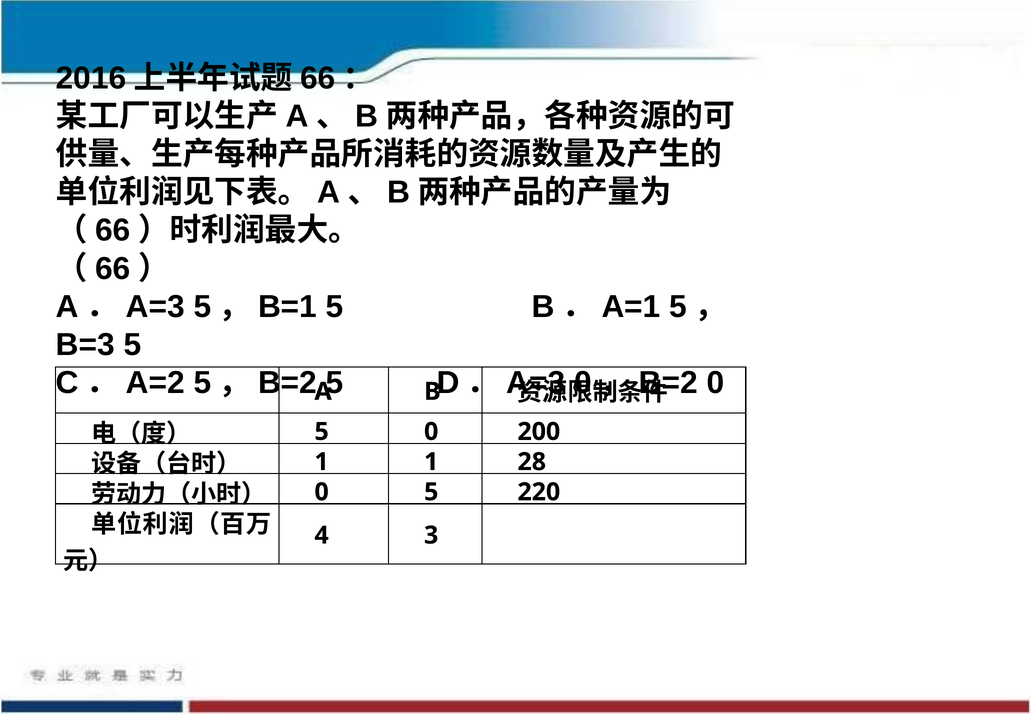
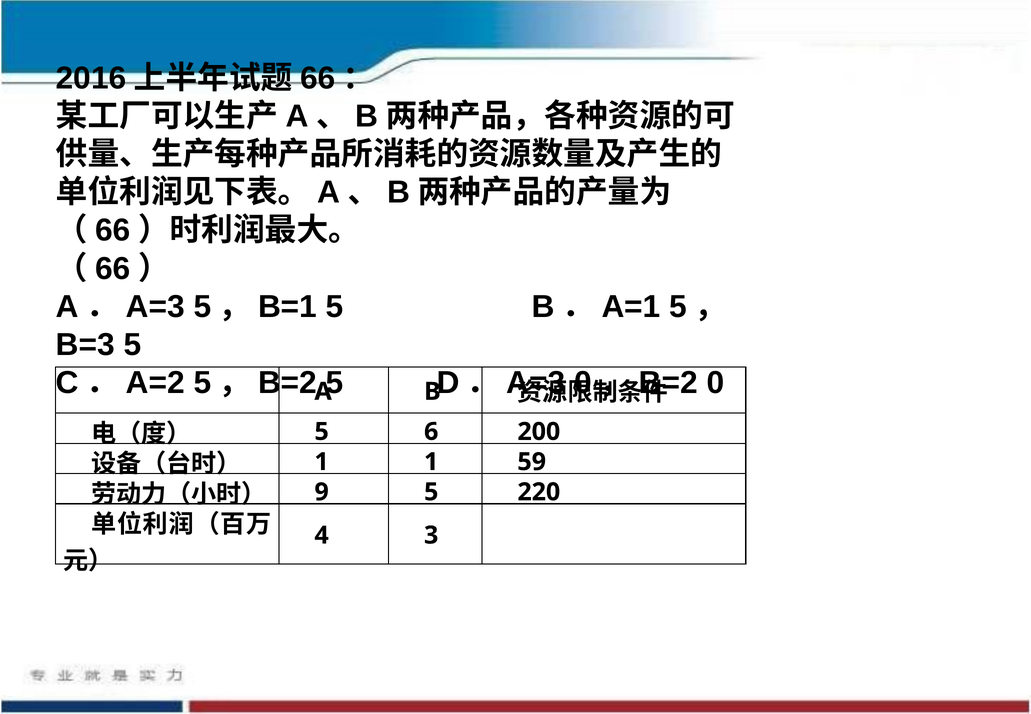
5 0: 0 -> 6 (431, 432)
28: 28 -> 59 (532, 462)
0: 0 -> 9 (322, 492)
